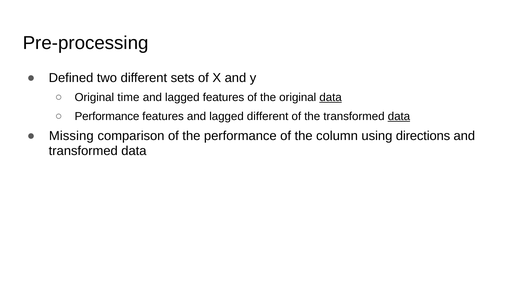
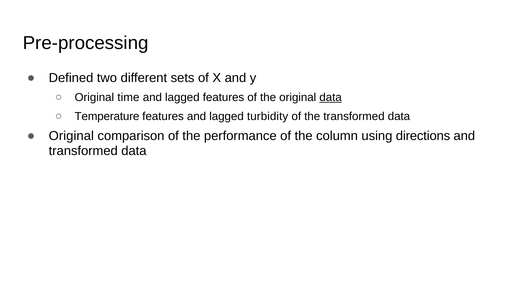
Performance: Performance -> Temperature (107, 117)
lagged different: different -> turbidity (268, 117)
data underline: present -> none (399, 117)
Missing: Missing -> Original (71, 136)
